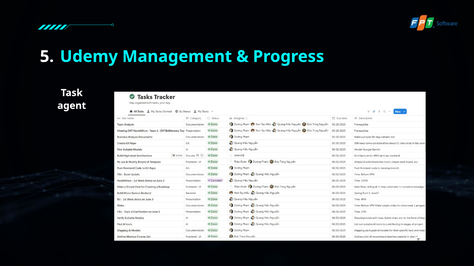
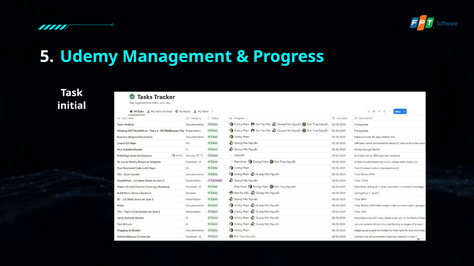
agent: agent -> initial (72, 106)
